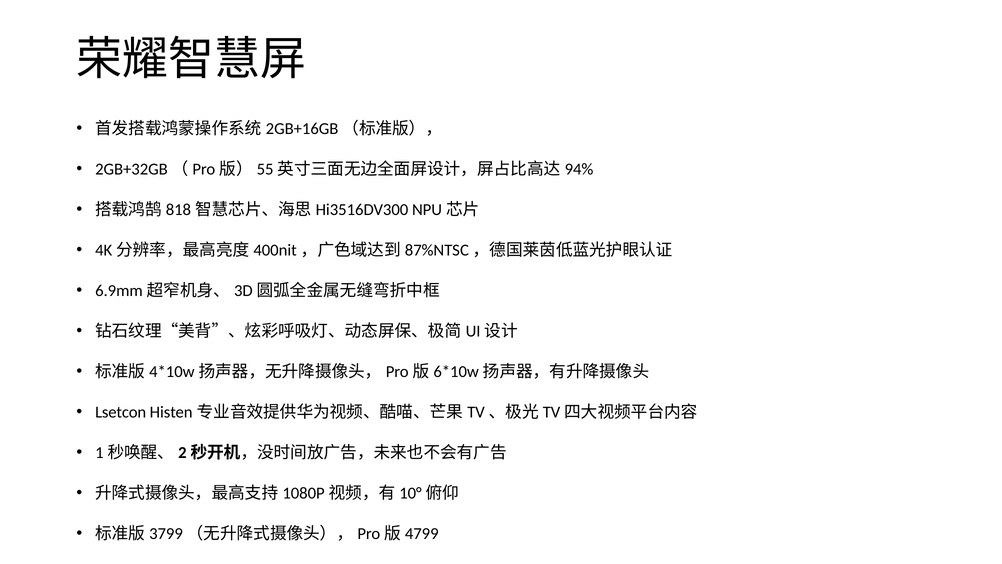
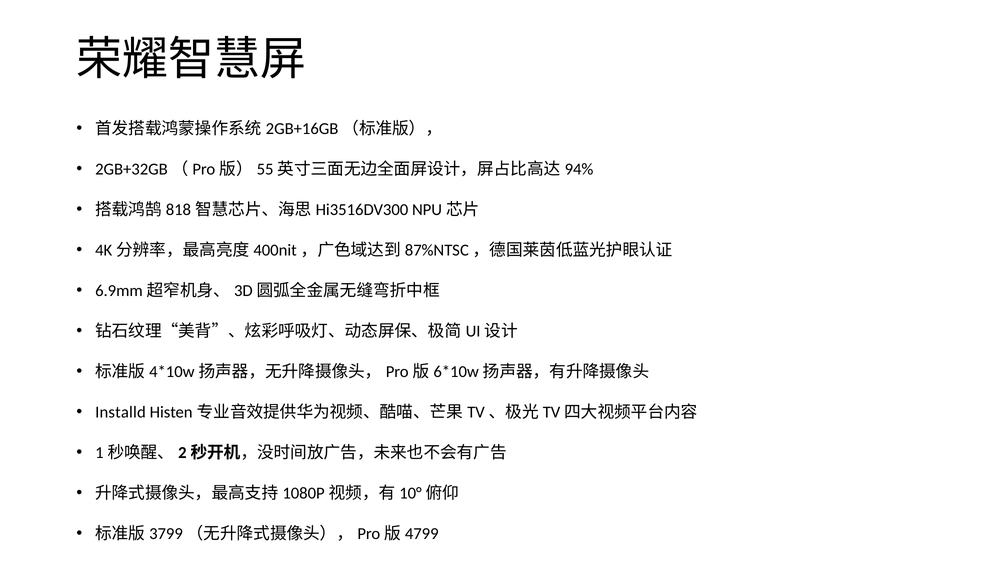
Lsetcon: Lsetcon -> Installd (120, 412)
